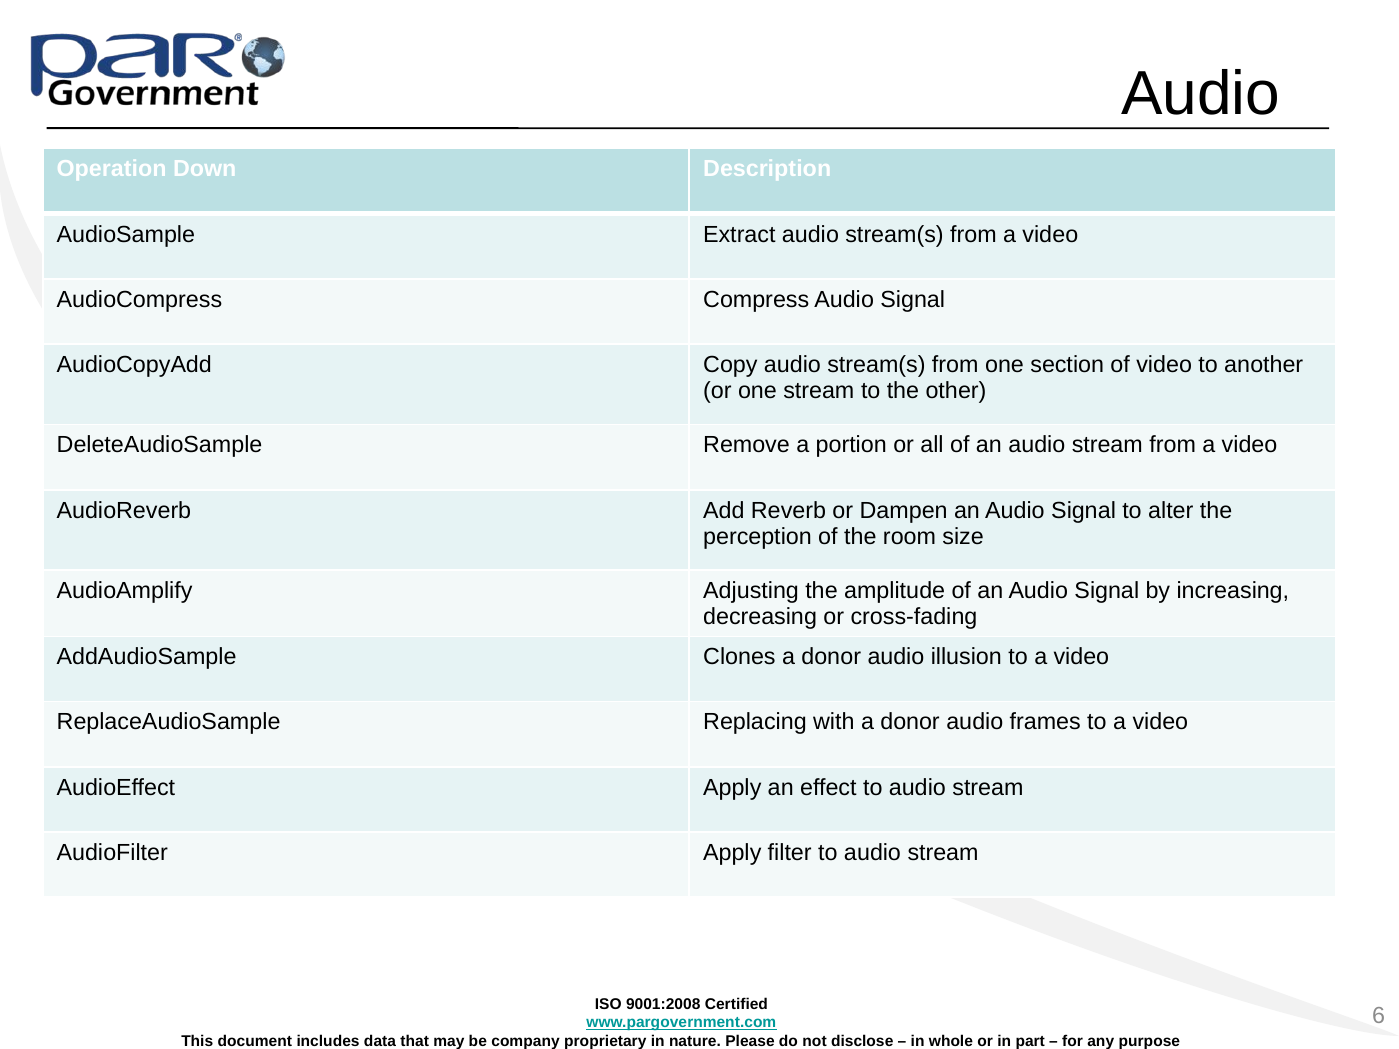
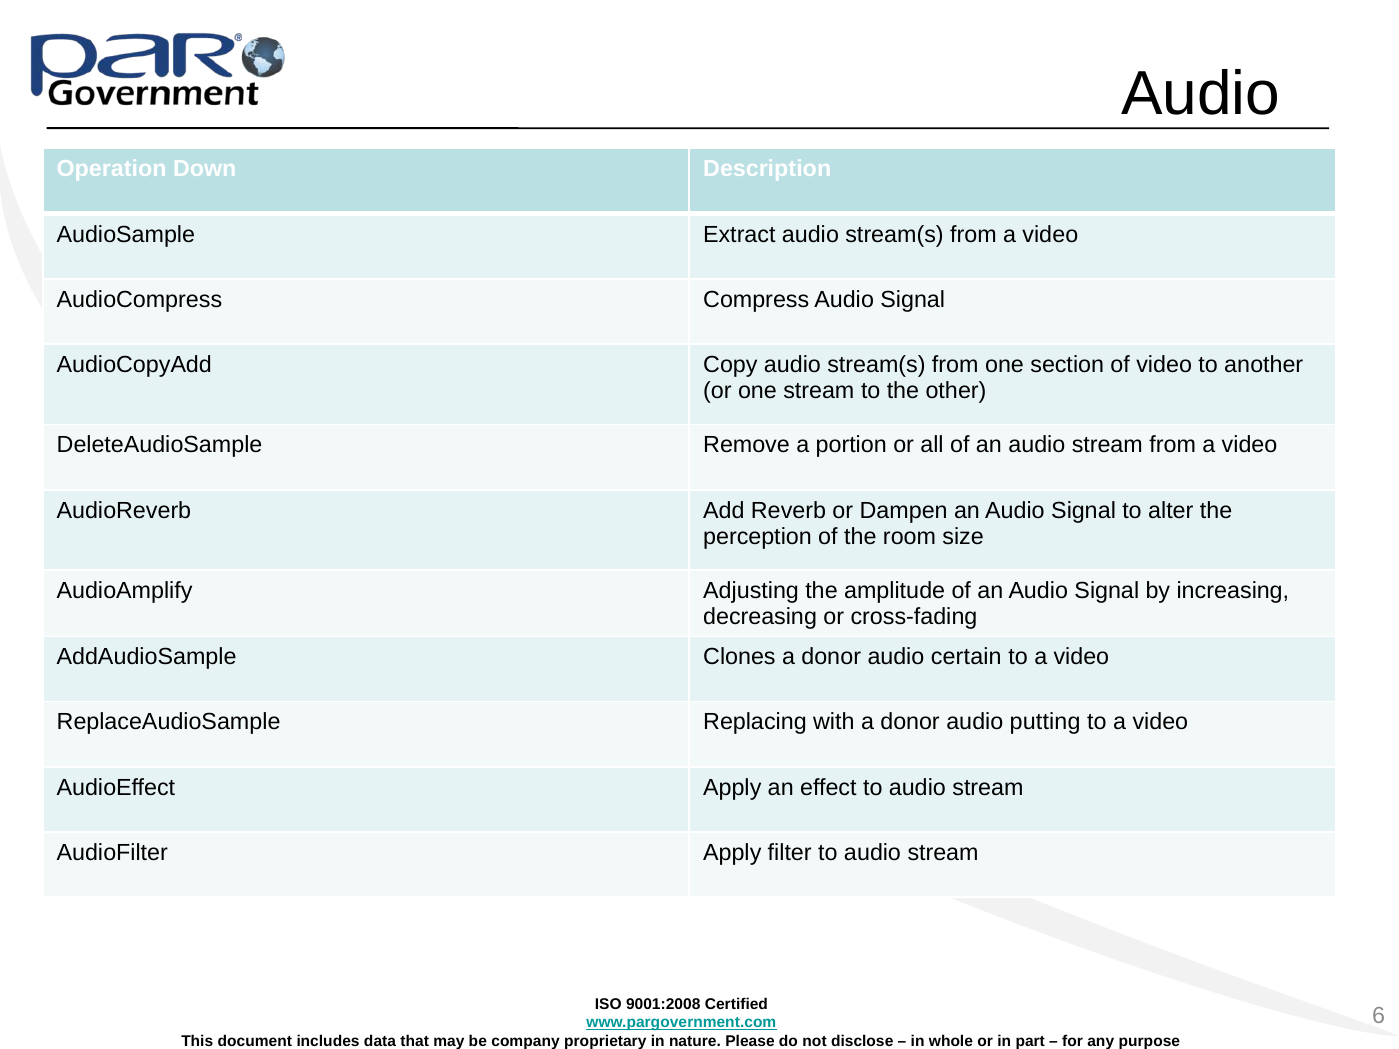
illusion: illusion -> certain (966, 657)
frames: frames -> putting (1045, 722)
